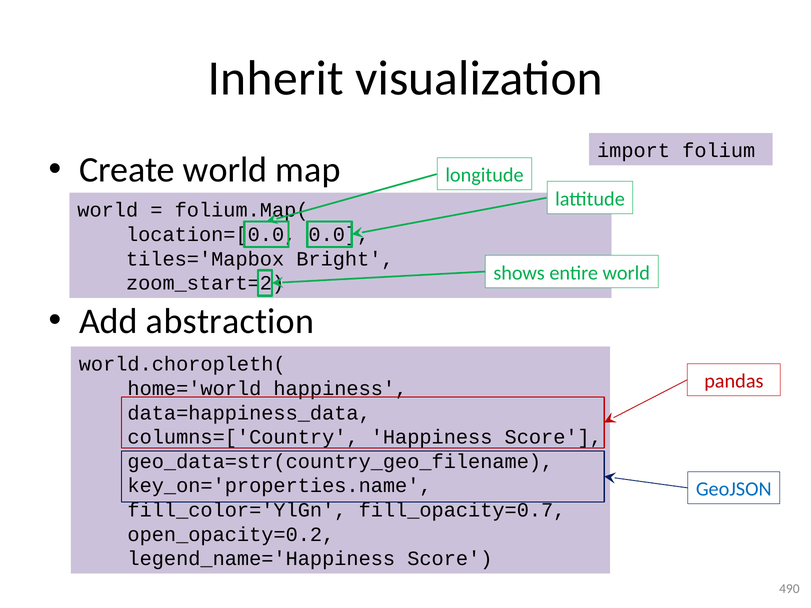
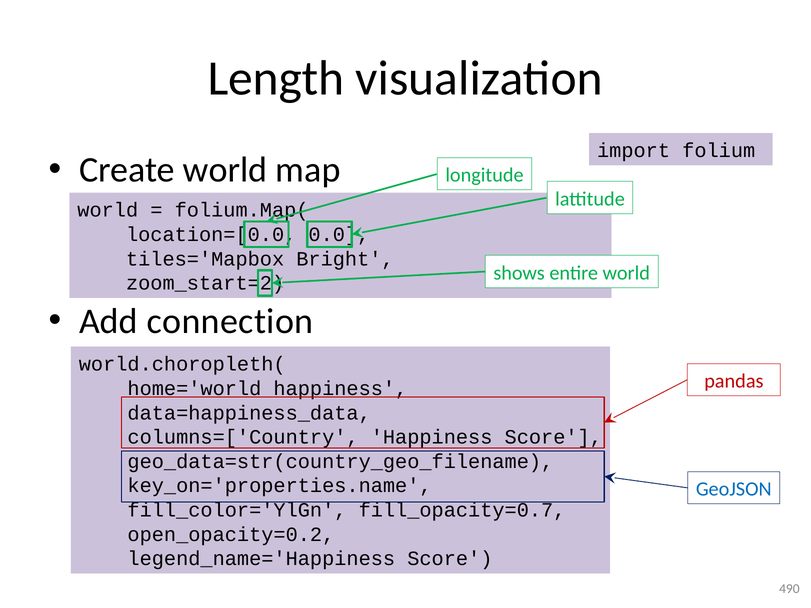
Inherit: Inherit -> Length (276, 79)
abstraction: abstraction -> connection (230, 322)
